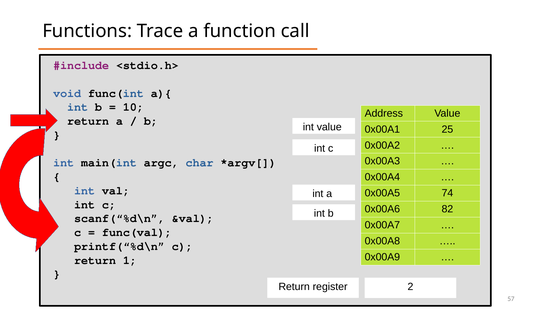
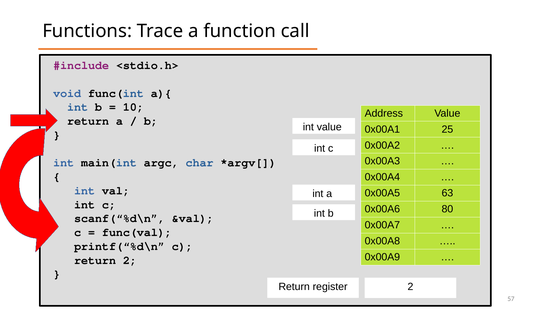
74: 74 -> 63 (447, 193)
82: 82 -> 80 (447, 209)
return 1: 1 -> 2 (130, 260)
